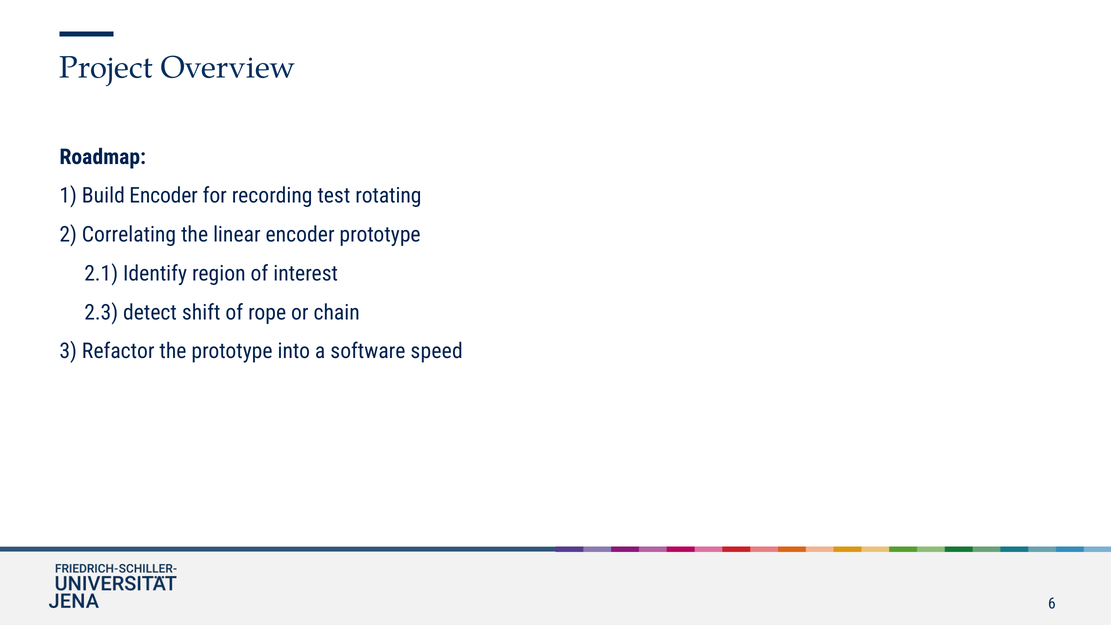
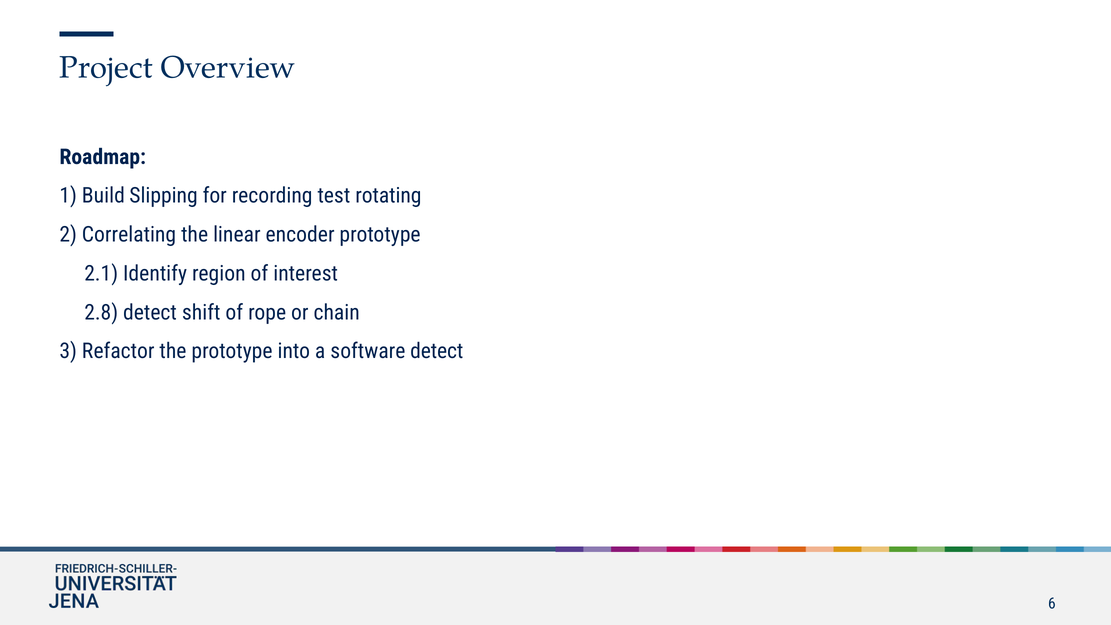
Build Encoder: Encoder -> Slipping (164, 196)
2.3: 2.3 -> 2.8 (101, 312)
software speed: speed -> detect (437, 351)
